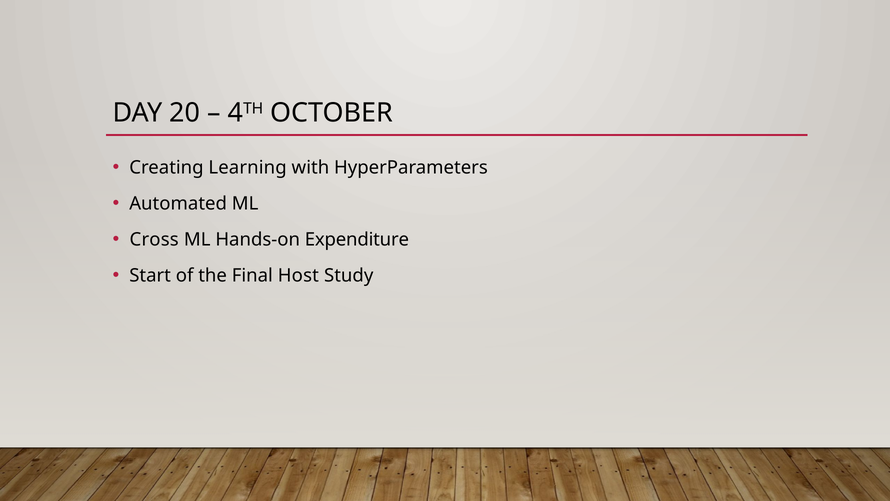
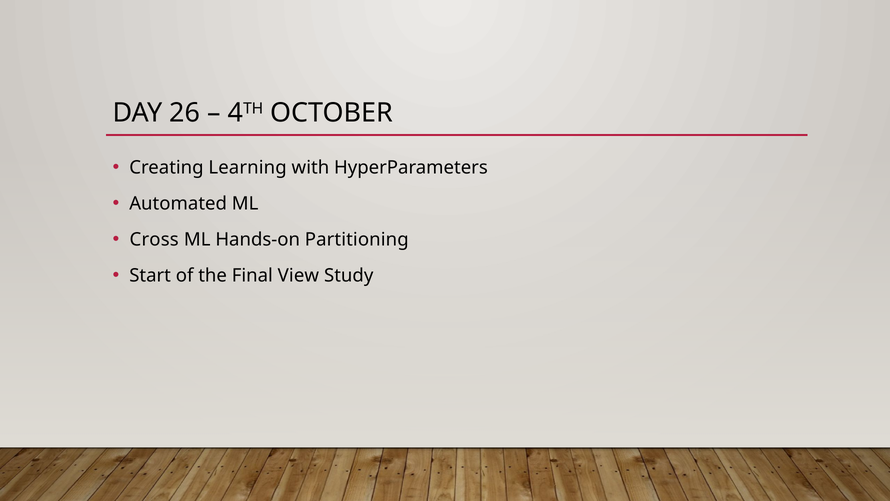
20: 20 -> 26 (185, 113)
Expenditure: Expenditure -> Partitioning (357, 239)
Host: Host -> View (298, 275)
